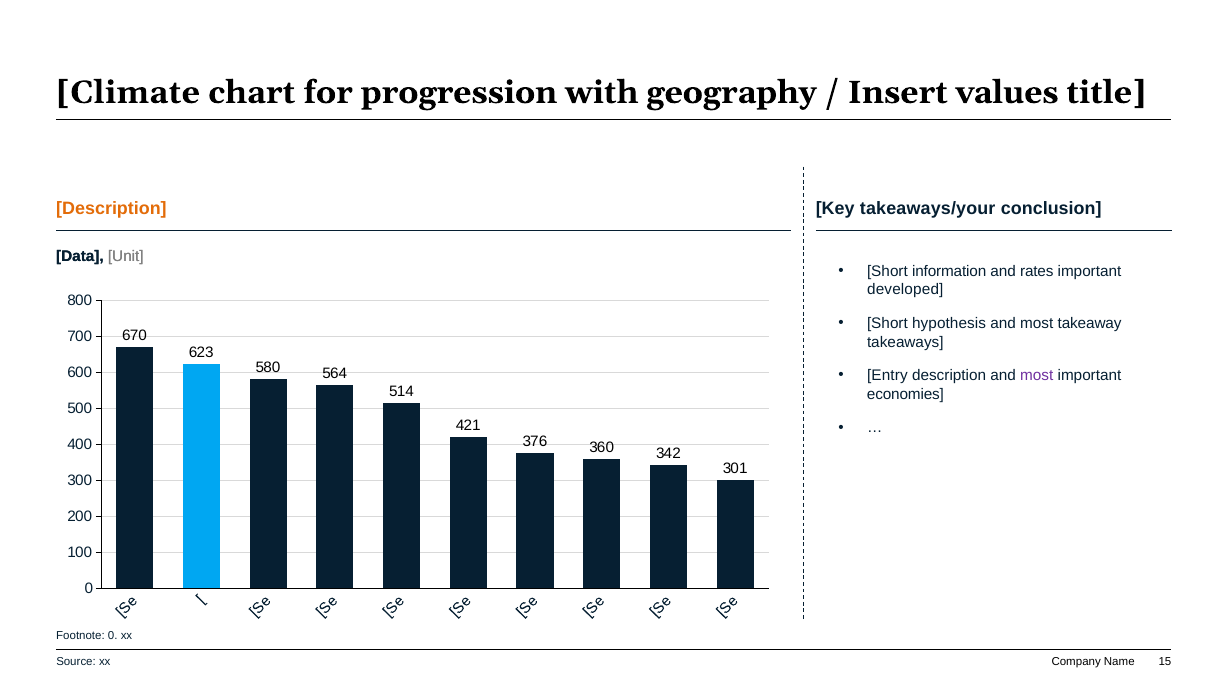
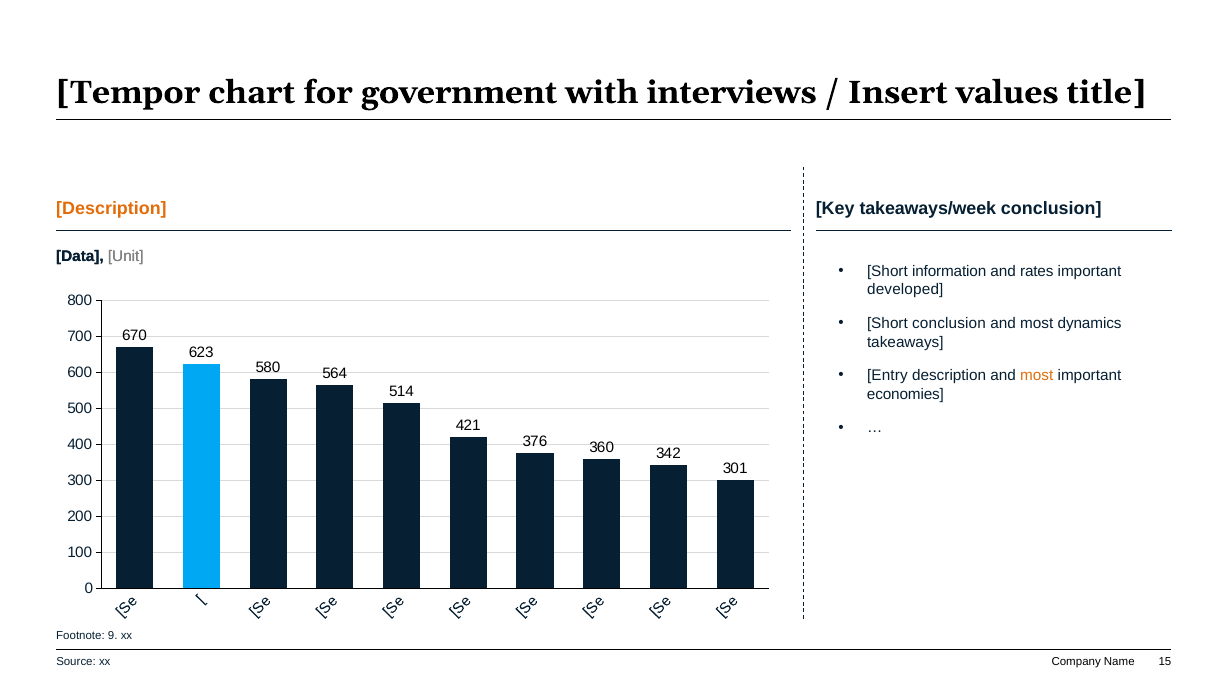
Climate: Climate -> Tempor (128, 92)
progression: progression -> government (459, 92)
geography: geography -> interviews (732, 92)
takeaways/your: takeaways/your -> takeaways/week (928, 208)
Short hypothesis: hypothesis -> conclusion (949, 324)
takeaway: takeaway -> dynamics (1090, 324)
most colour: purple -> orange (1037, 376)
Footnote 0: 0 -> 9 (113, 636)
